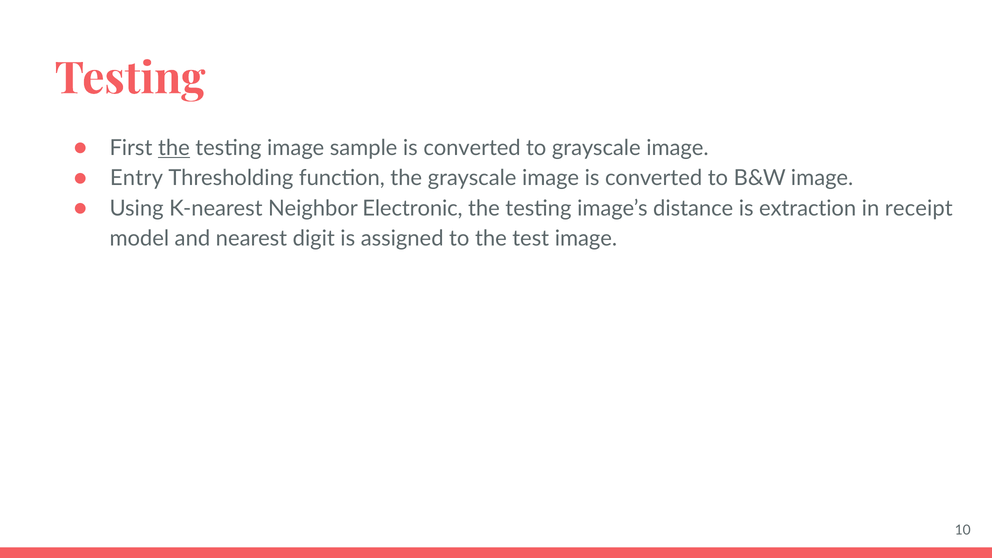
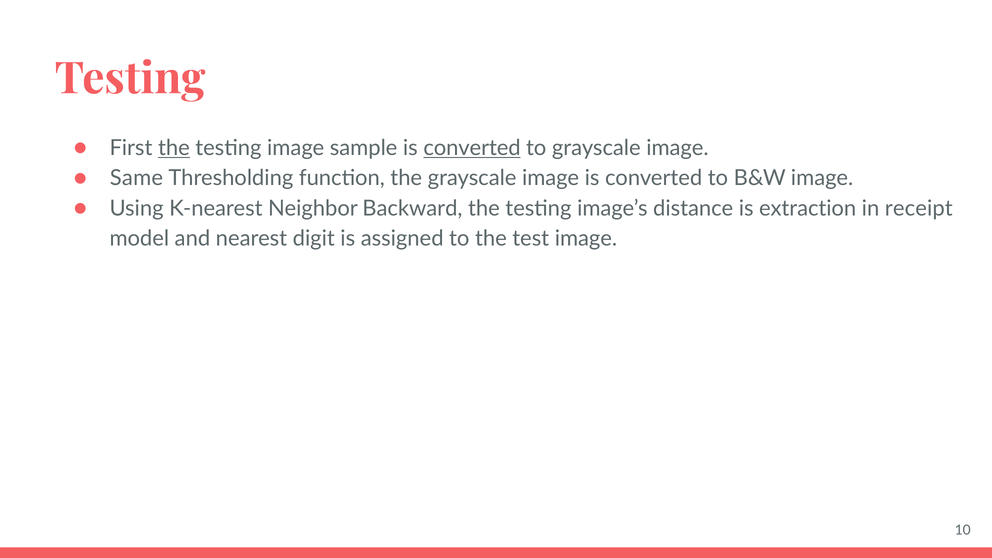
converted underline: none -> present (472, 148)
Entry: Entry -> Same (136, 178)
Electronic: Electronic -> Backward (412, 208)
